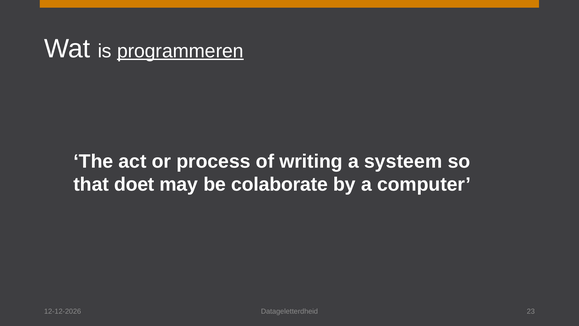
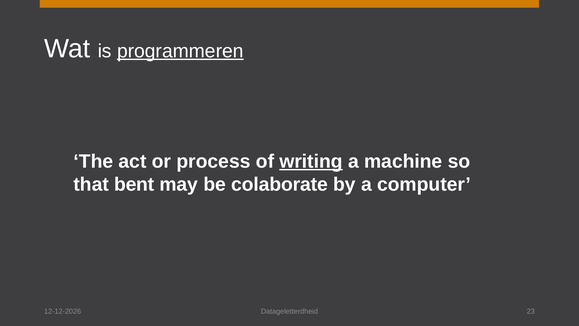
writing underline: none -> present (311, 161)
systeem: systeem -> machine (403, 161)
doet: doet -> bent (134, 184)
